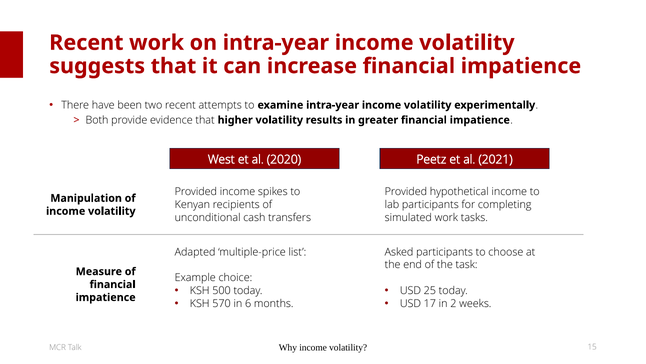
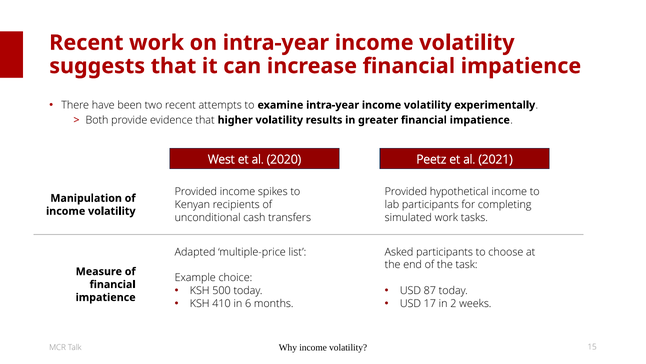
25: 25 -> 87 (430, 290)
570: 570 -> 410 (222, 303)
